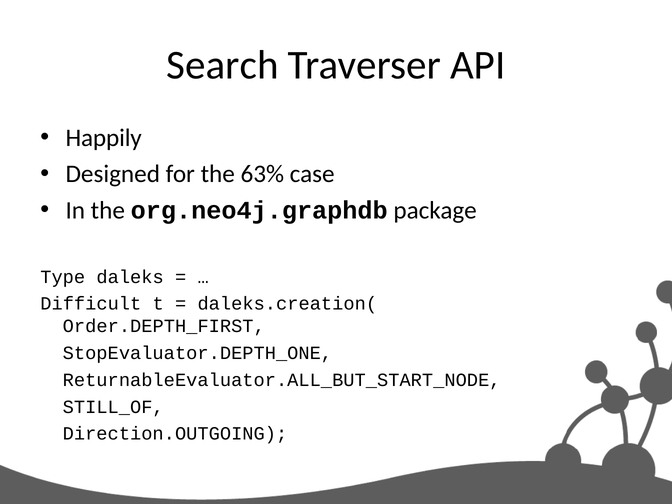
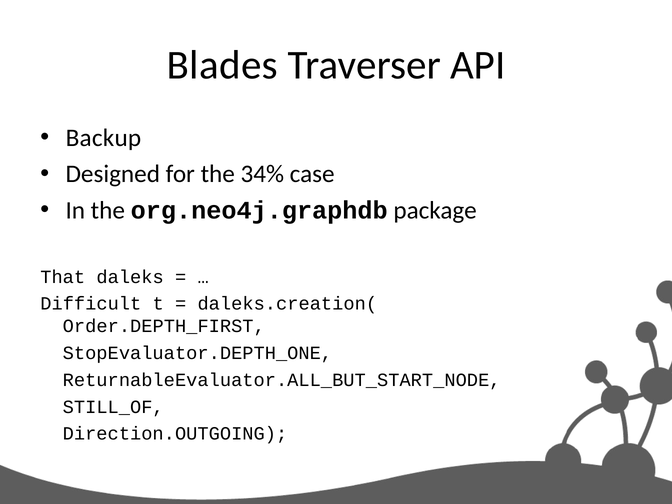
Search: Search -> Blades (222, 65)
Happily: Happily -> Backup (103, 138)
63%: 63% -> 34% (262, 174)
Type: Type -> That (63, 277)
